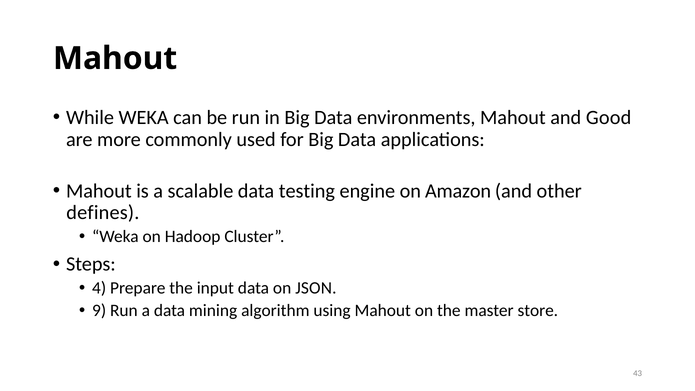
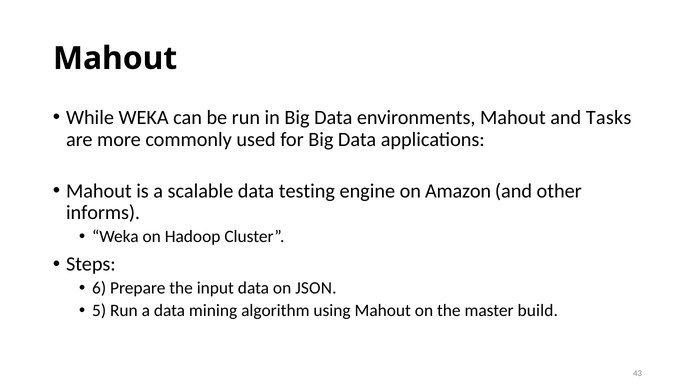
Good: Good -> Tasks (609, 117)
defines: defines -> informs (103, 213)
4: 4 -> 6 (99, 288)
9: 9 -> 5 (99, 310)
store: store -> build (538, 310)
